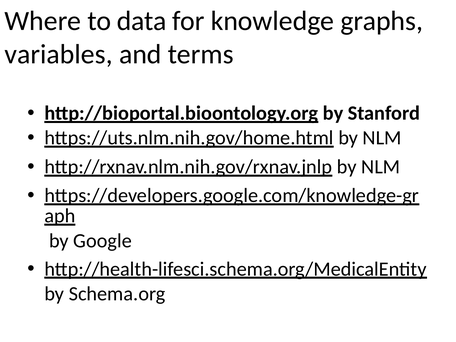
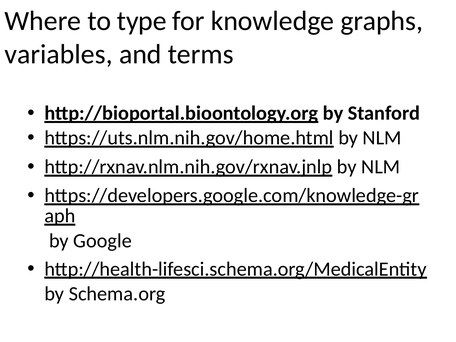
data: data -> type (142, 21)
